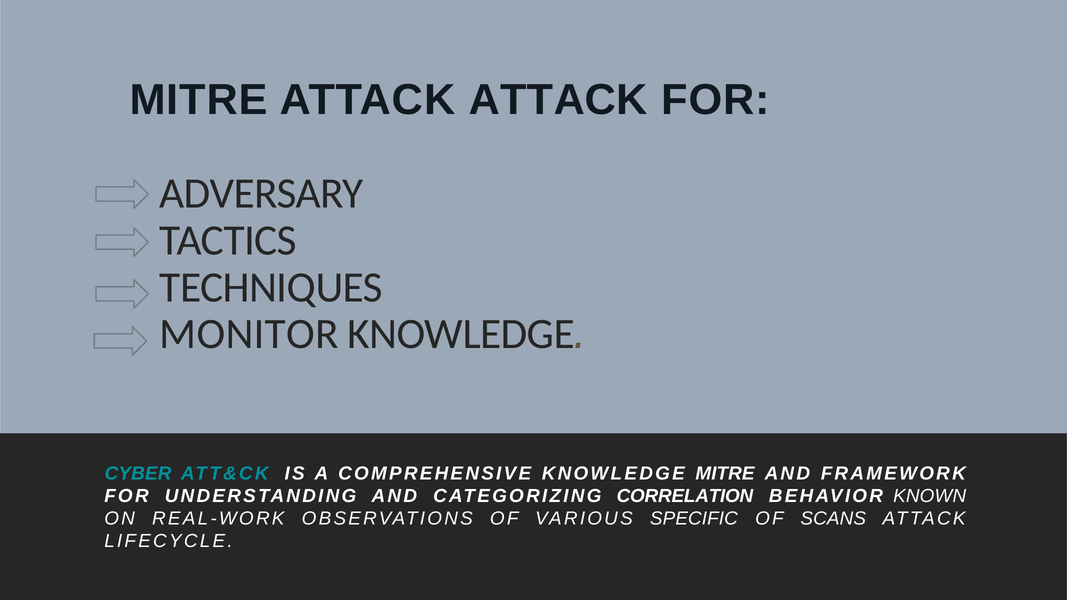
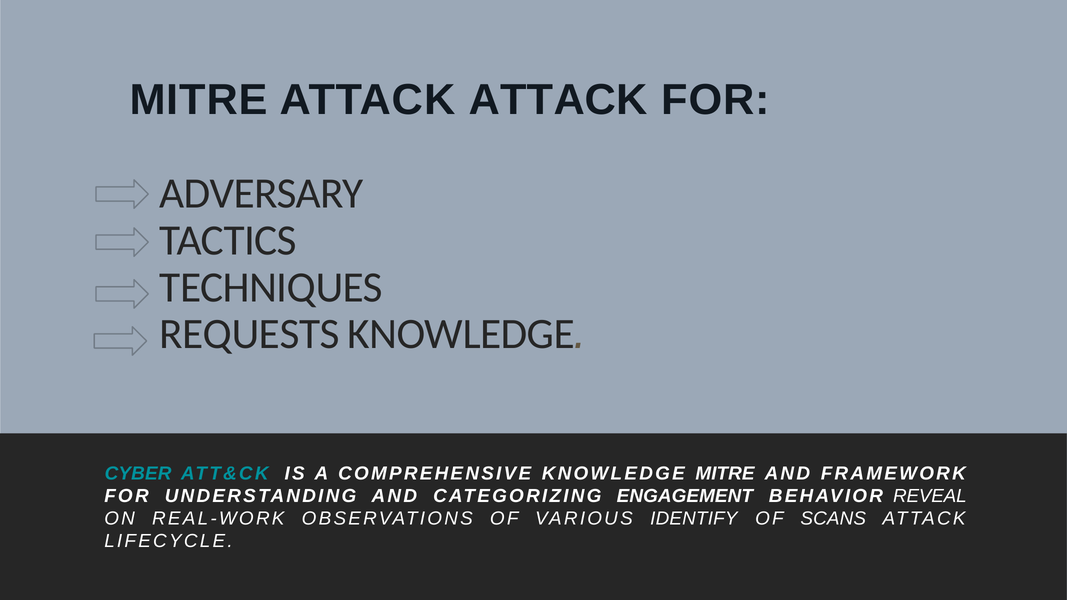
MONITOR: MONITOR -> REQUESTS (249, 334)
CORRELATION: CORRELATION -> ENGAGEMENT (685, 496)
KNOWN: KNOWN -> REVEAL (930, 496)
SPECIFIC: SPECIFIC -> IDENTIFY (694, 519)
